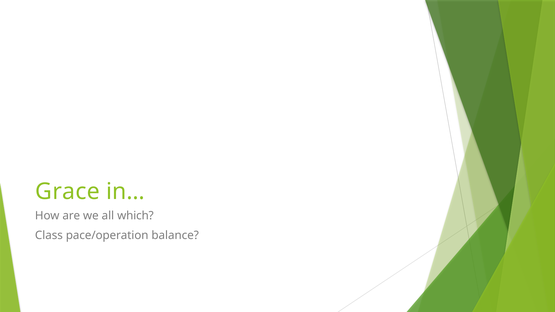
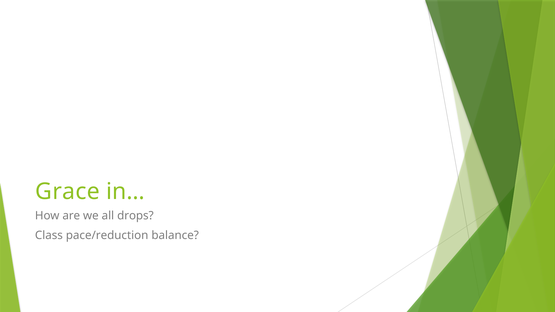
which: which -> drops (135, 216)
pace/operation: pace/operation -> pace/reduction (107, 236)
